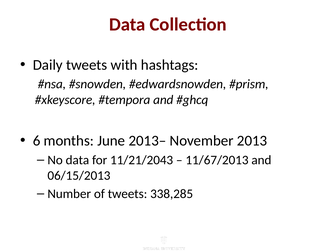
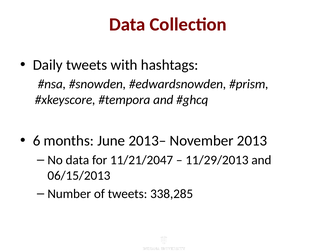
11/21/2043: 11/21/2043 -> 11/21/2047 (142, 160)
11/67/2013: 11/67/2013 -> 11/29/2013 (217, 160)
